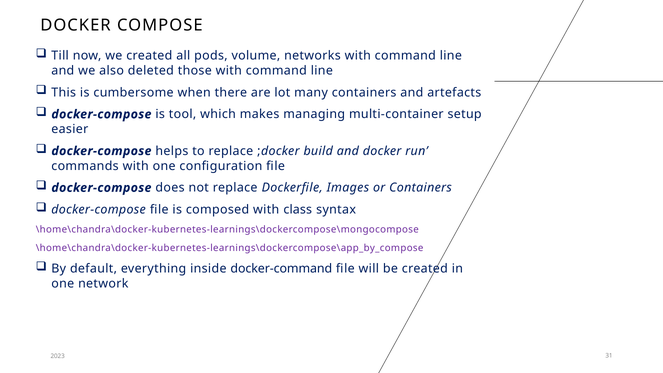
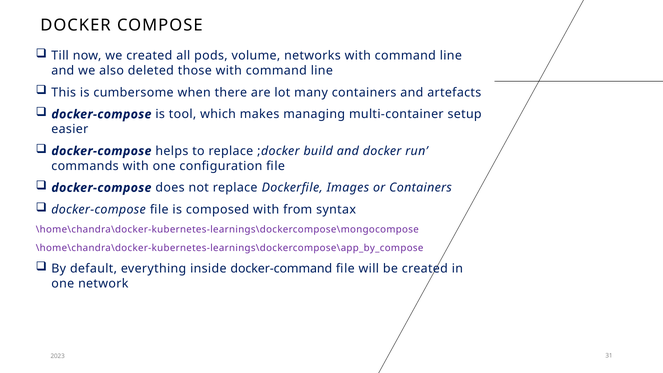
class: class -> from (298, 210)
